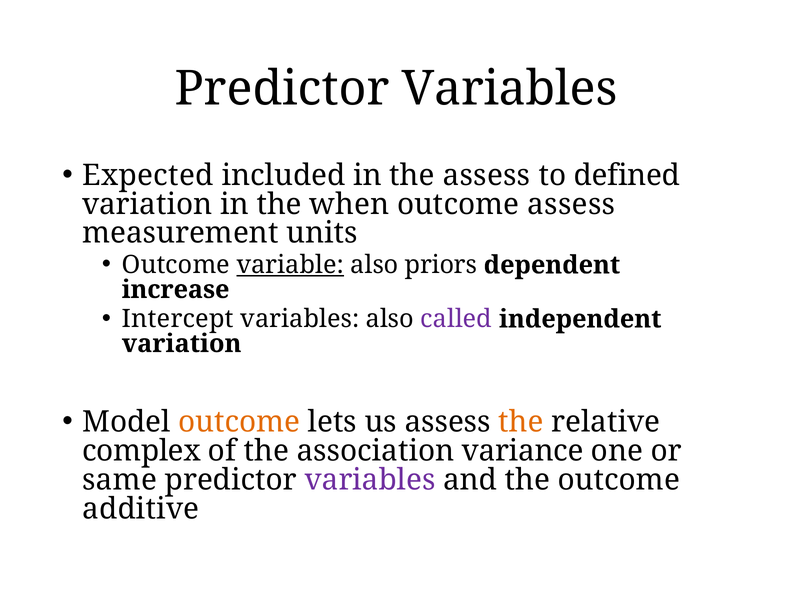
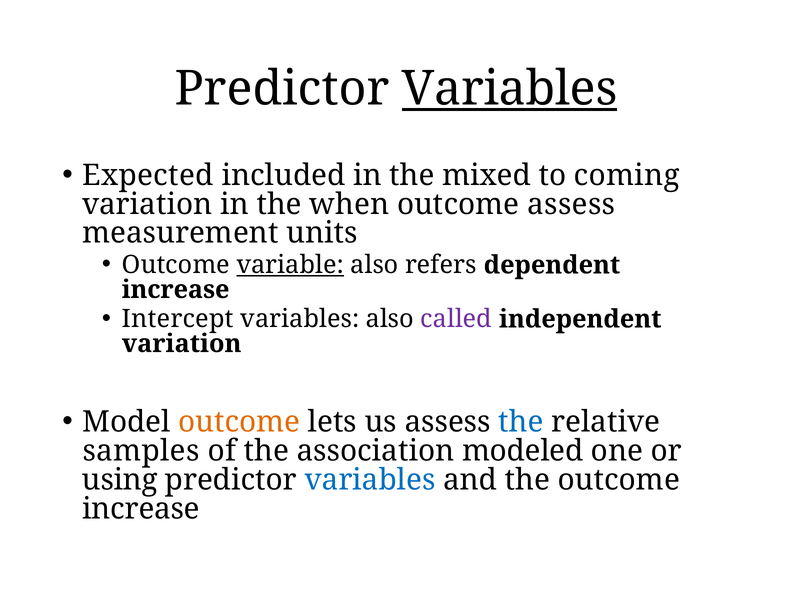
Variables underline: none -> present (510, 89)
the assess: assess -> mixed (487, 175)
defined: defined -> coming (627, 175)
priors: priors -> refers (441, 265)
the colour: orange -> blue (521, 422)
complex: complex -> samples (141, 451)
variance: variance -> modeled (523, 451)
same: same -> using (120, 480)
variables colour: purple -> blue (370, 480)
additive: additive -> increase (141, 509)
